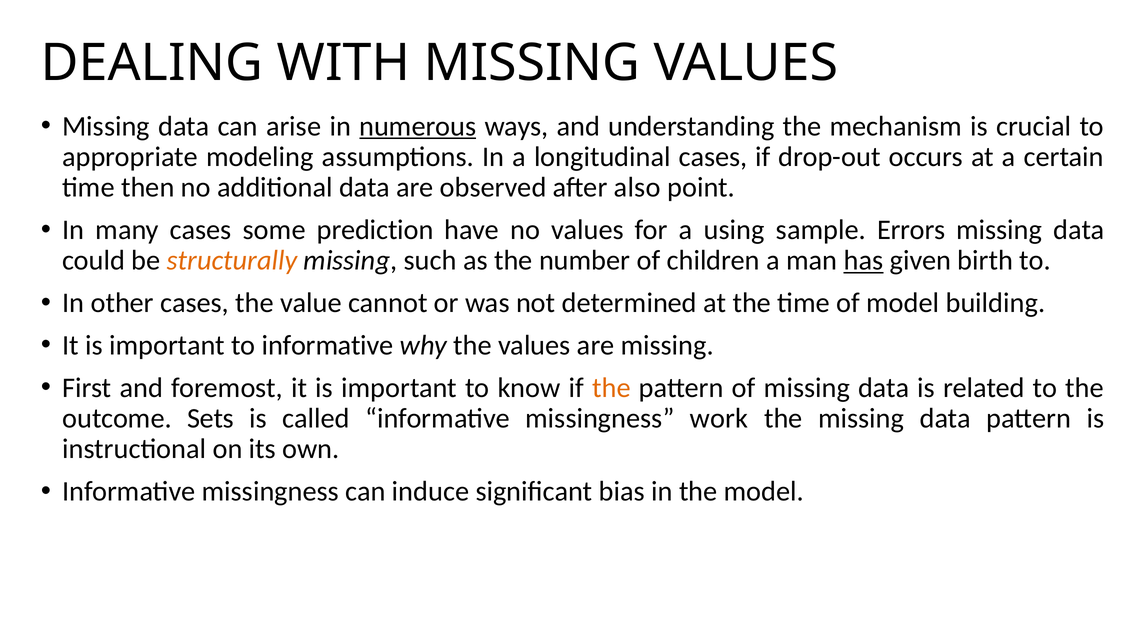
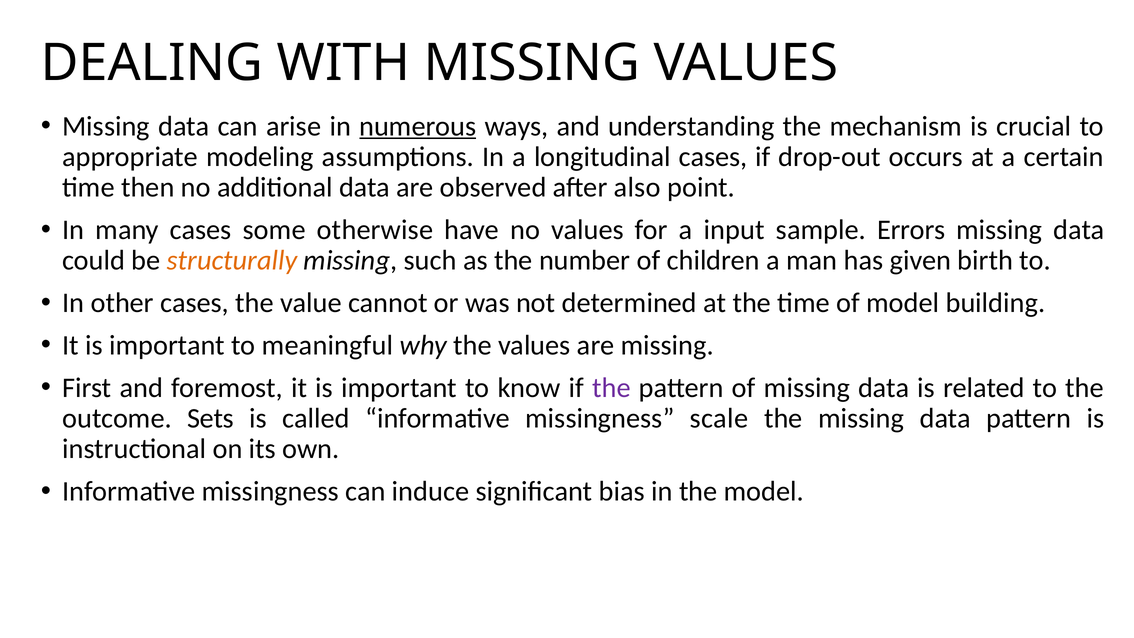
prediction: prediction -> otherwise (375, 230)
using: using -> input (734, 230)
has underline: present -> none (864, 260)
to informative: informative -> meaningful (327, 345)
the colour: orange -> purple (611, 388)
work: work -> scale (719, 418)
